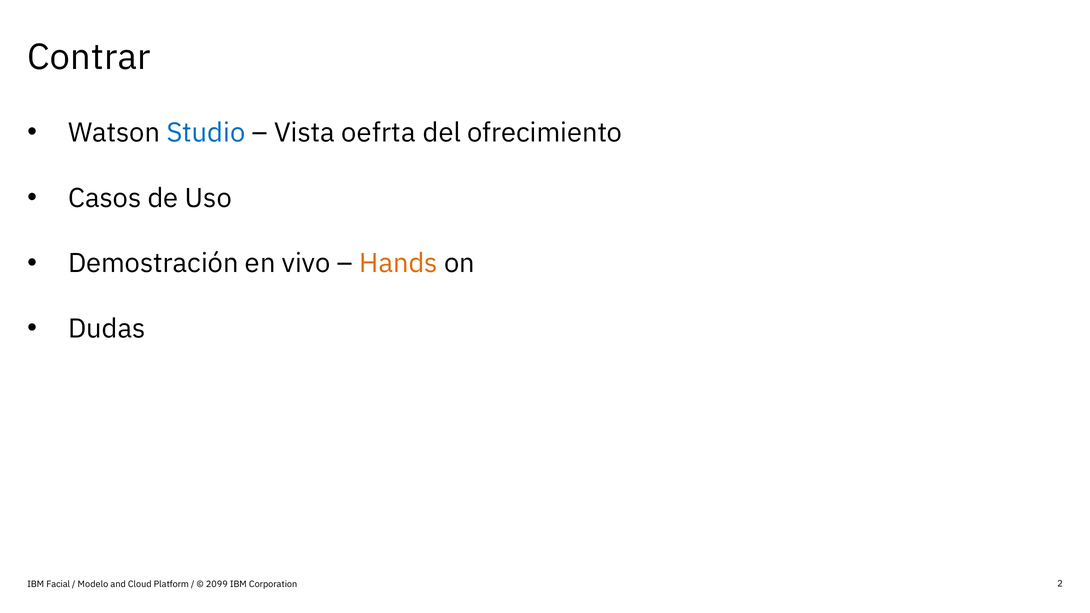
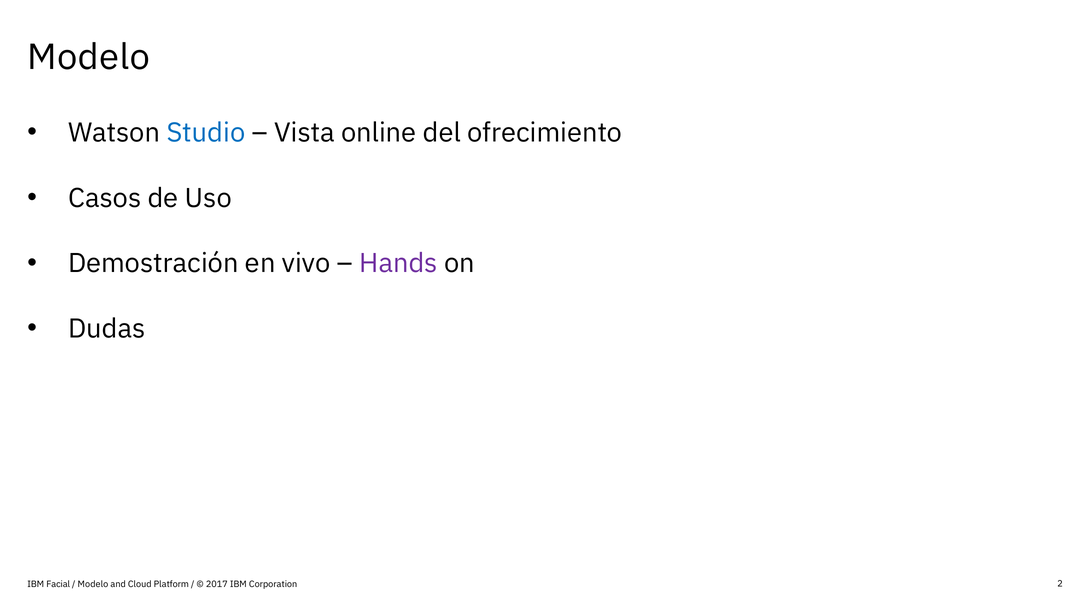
Contrar: Contrar -> Modelo (89, 57)
oefrta: oefrta -> online (379, 133)
Hands colour: orange -> purple (399, 264)
2099: 2099 -> 2017 (217, 584)
